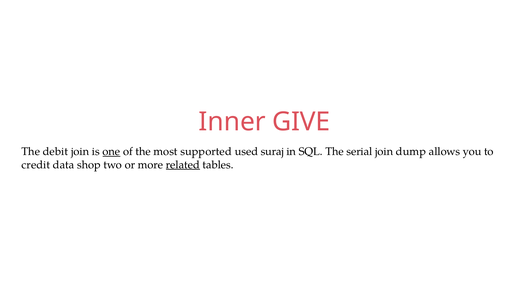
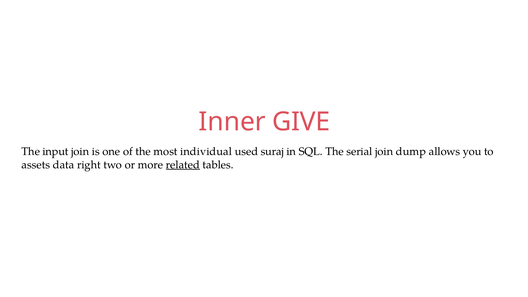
debit: debit -> input (56, 152)
one underline: present -> none (111, 152)
supported: supported -> individual (206, 152)
credit: credit -> assets (36, 165)
shop: shop -> right (89, 165)
